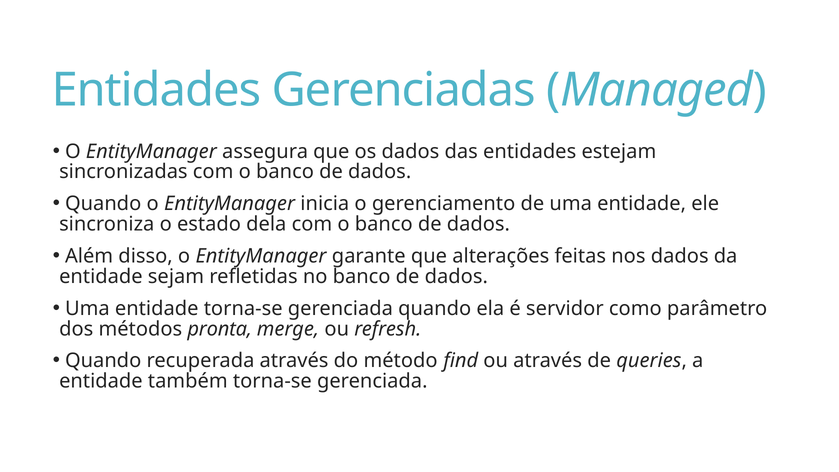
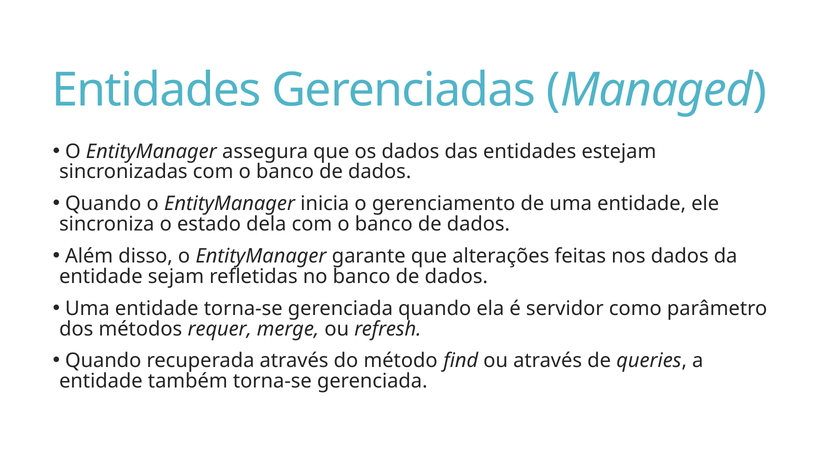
pronta: pronta -> requer (220, 329)
